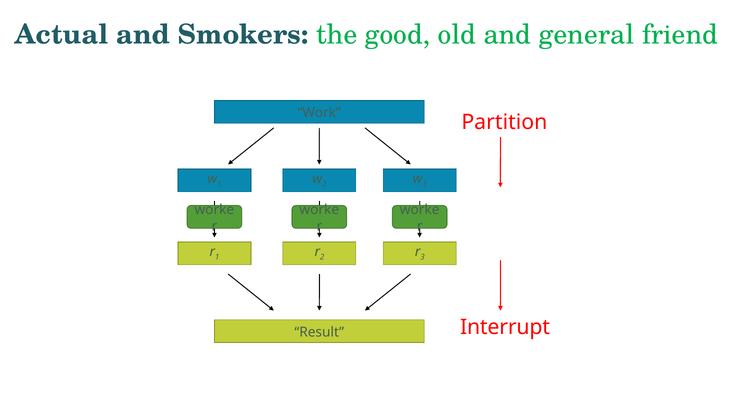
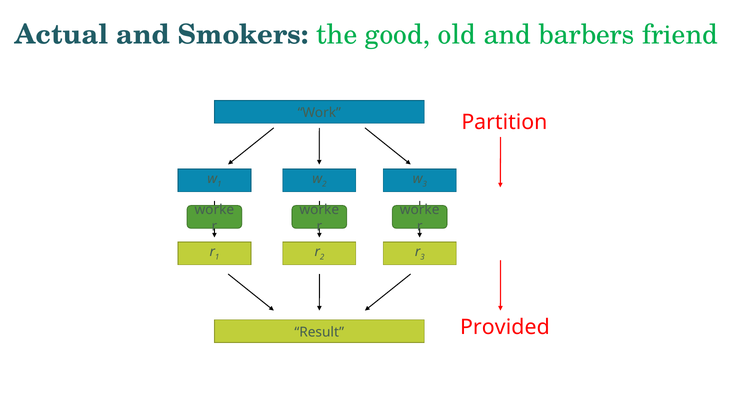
general: general -> barbers (587, 35)
Interrupt: Interrupt -> Provided (505, 327)
